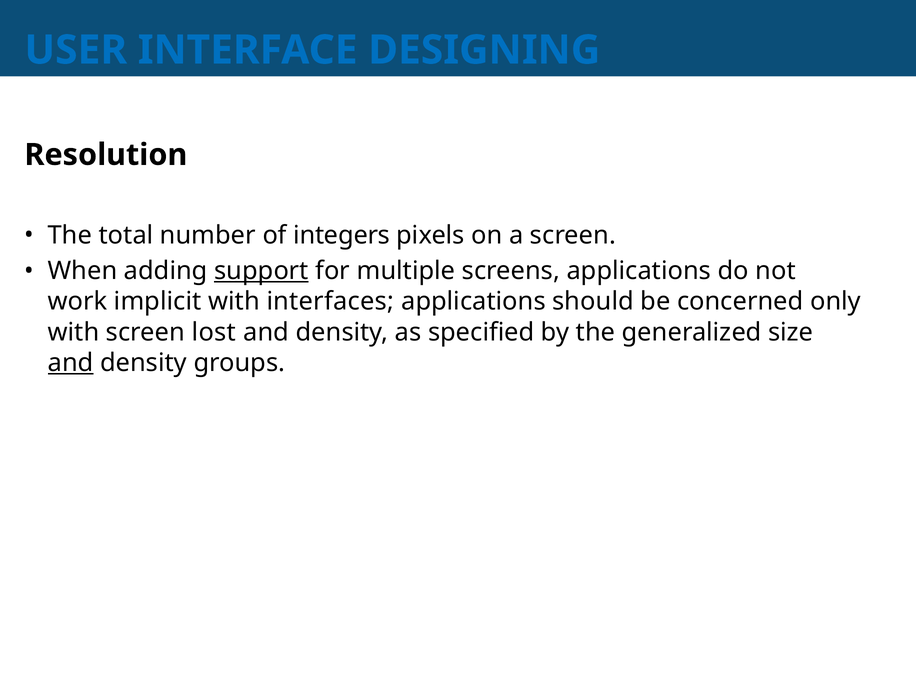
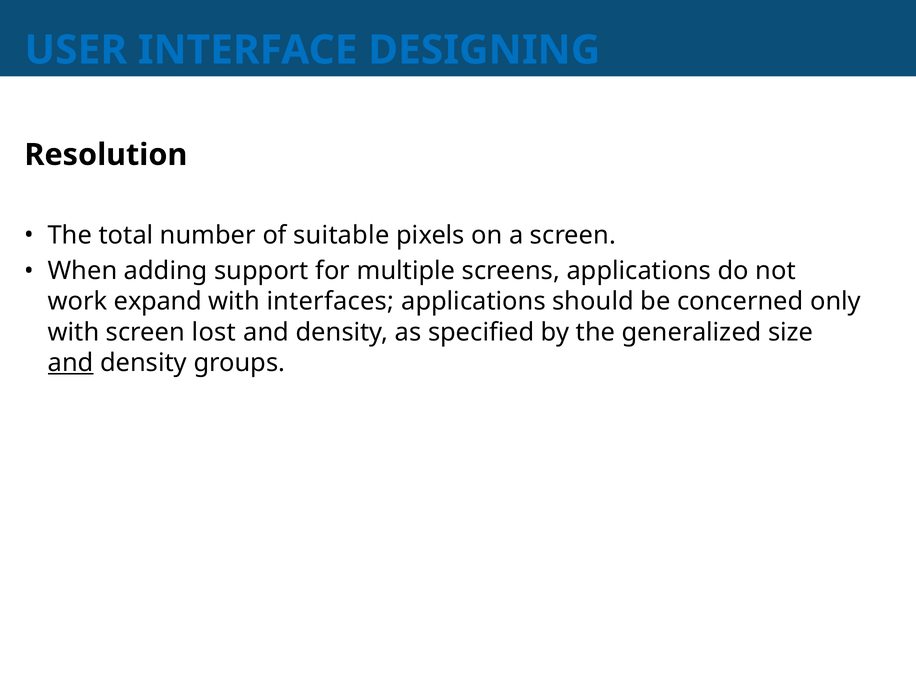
integers: integers -> suitable (341, 235)
support underline: present -> none (261, 271)
implicit: implicit -> expand (158, 302)
